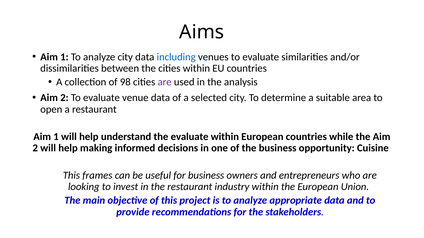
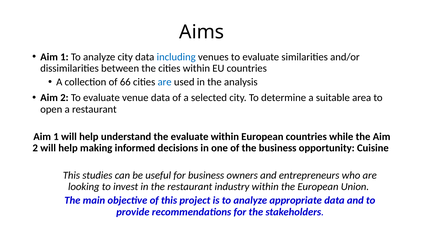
98: 98 -> 66 (125, 82)
are colour: purple -> blue (165, 82)
frames: frames -> studies (97, 176)
